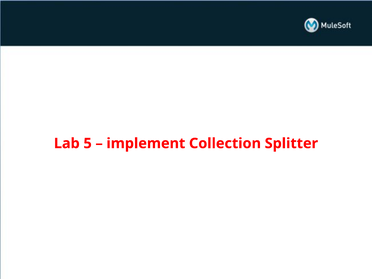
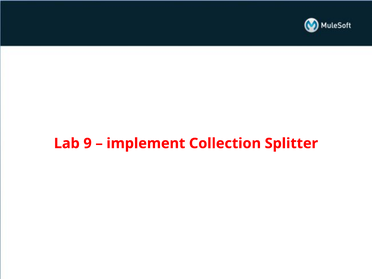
5: 5 -> 9 (88, 143)
